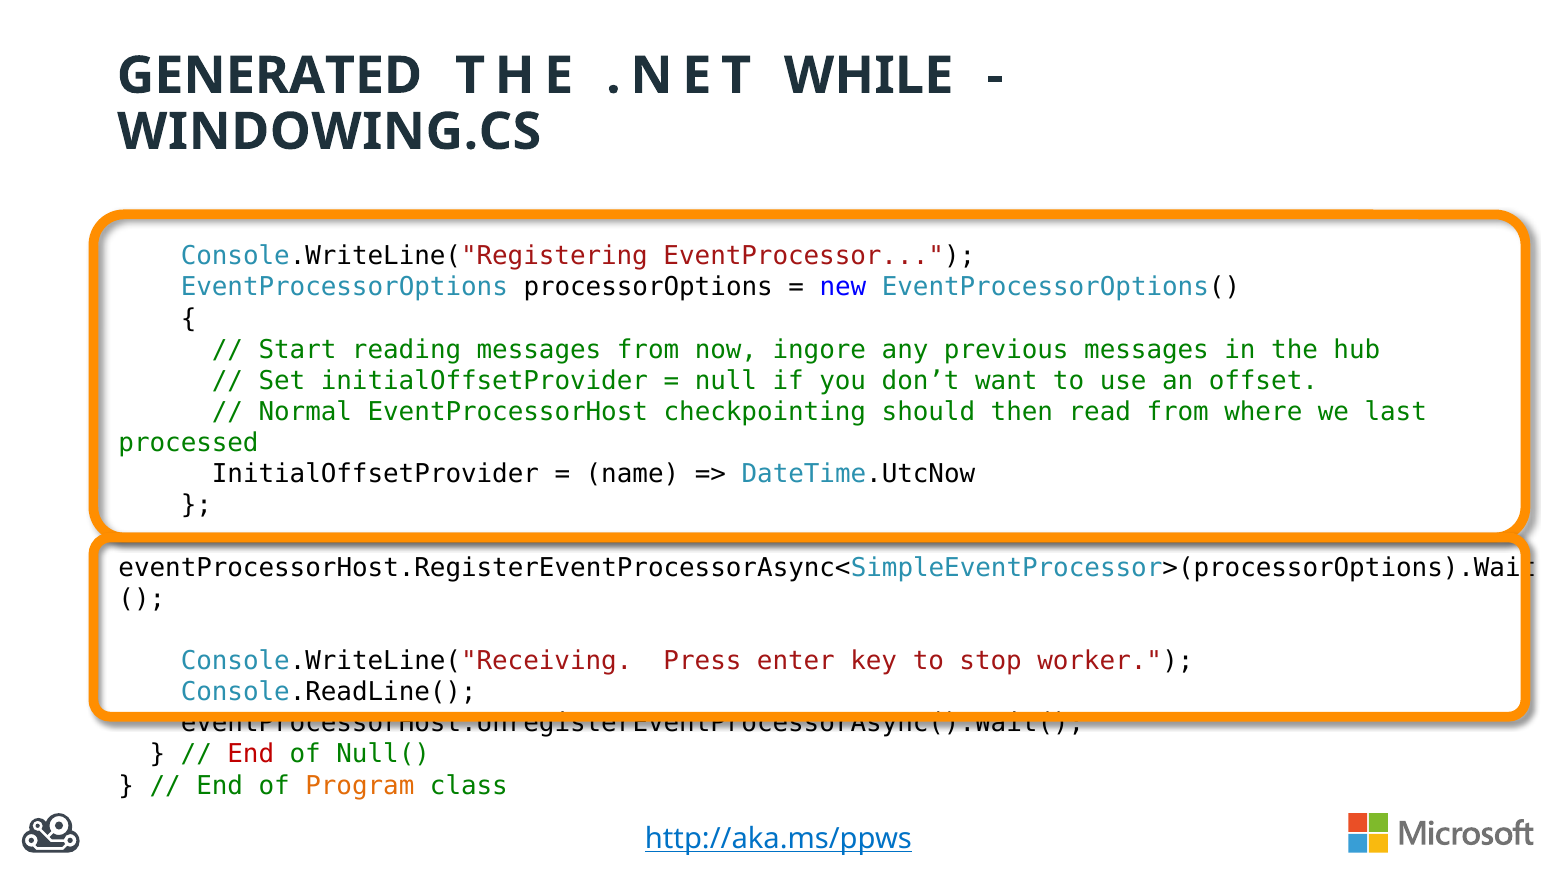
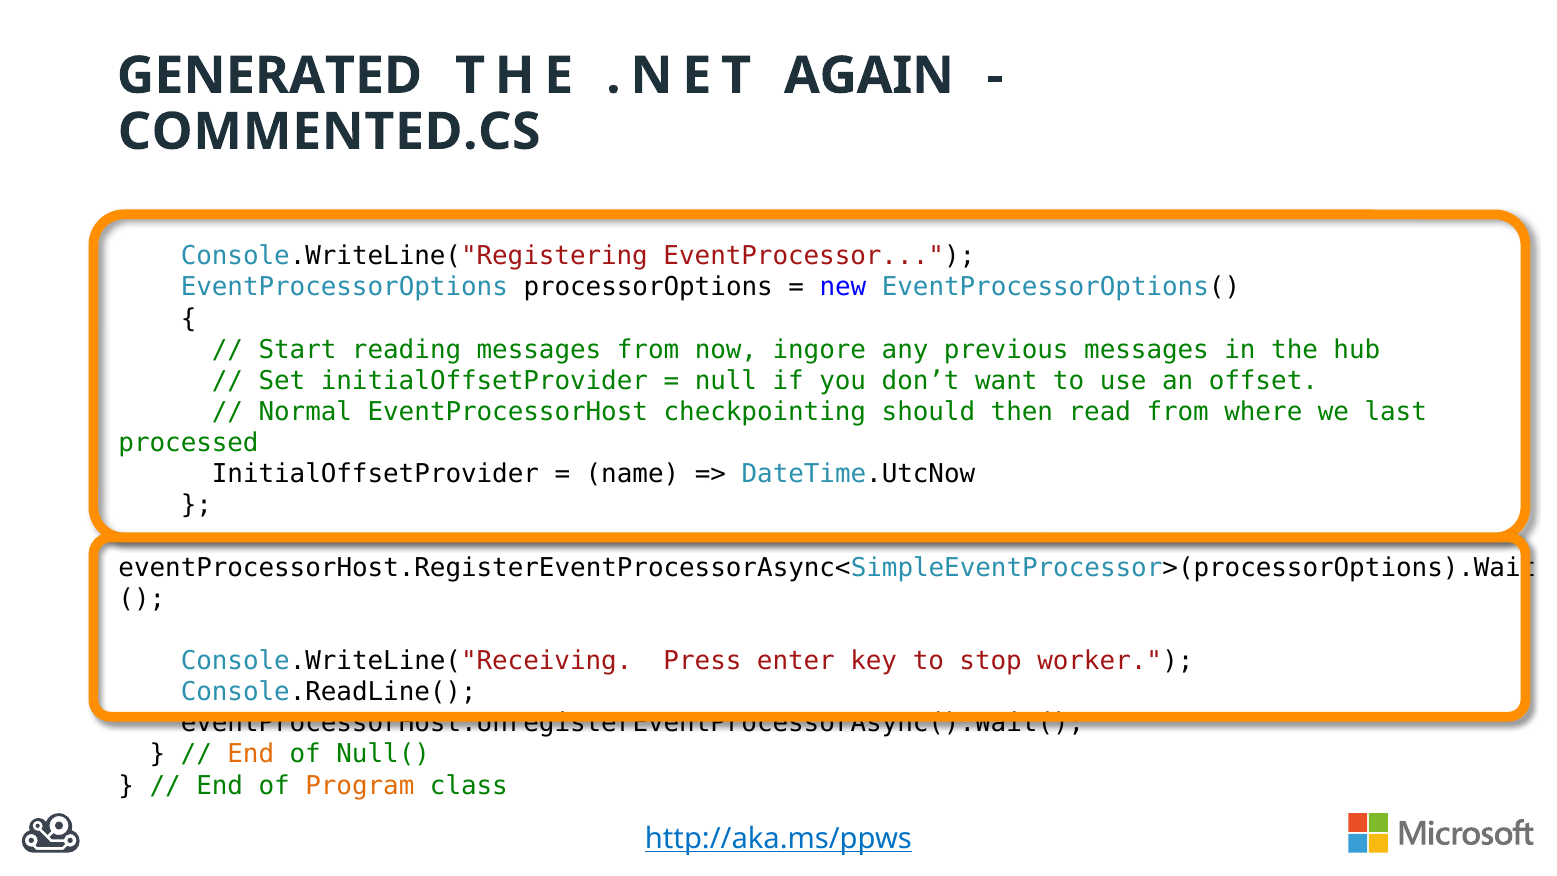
WHILE: WHILE -> AGAIN (869, 76)
WINDOWING.CS: WINDOWING.CS -> COMMENTED.CS (329, 132)
End colour: red -> orange (251, 754)
